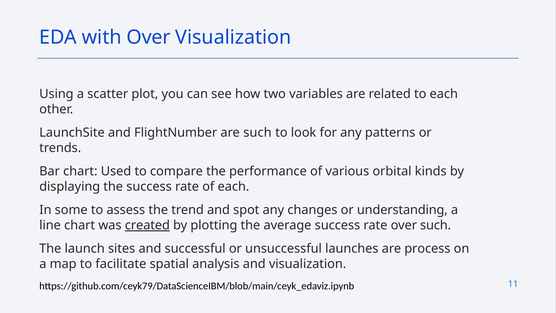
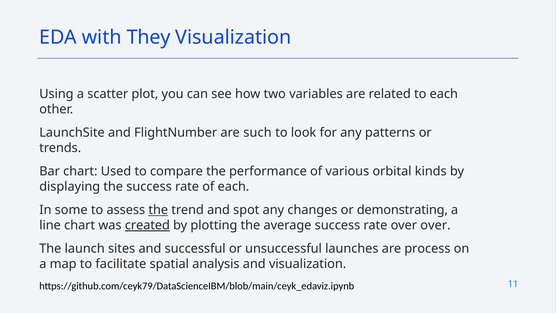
with Over: Over -> They (149, 37)
the underline: none -> present (158, 210)
understanding: understanding -> demonstrating (402, 210)
over such: such -> over (435, 225)
